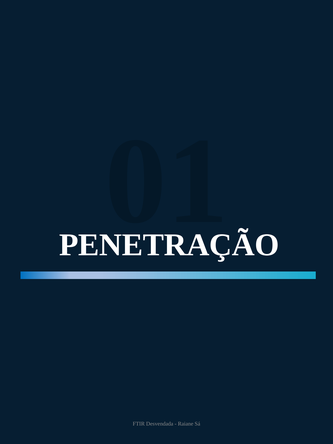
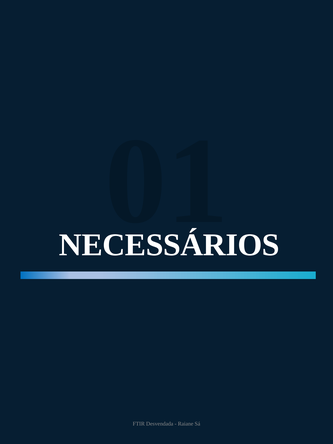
PENETRAÇÃO: PENETRAÇÃO -> NECESSÁRIOS (169, 245)
